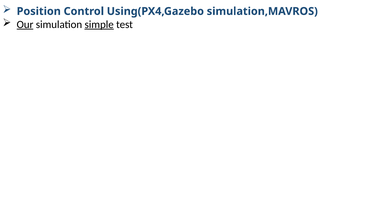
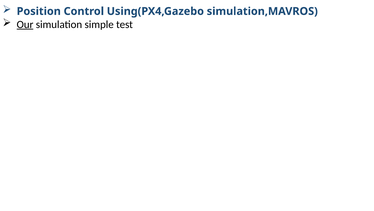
simple underline: present -> none (99, 24)
